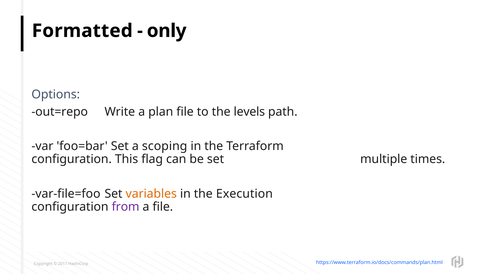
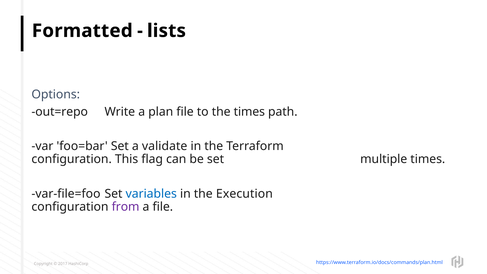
only: only -> lists (166, 31)
the levels: levels -> times (249, 112)
scoping: scoping -> validate (165, 146)
variables colour: orange -> blue (151, 194)
